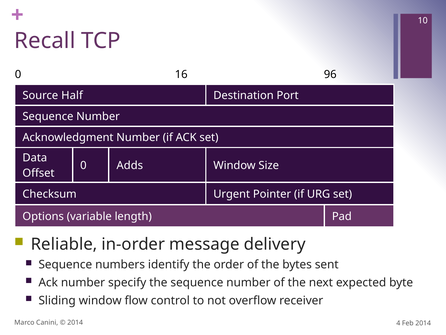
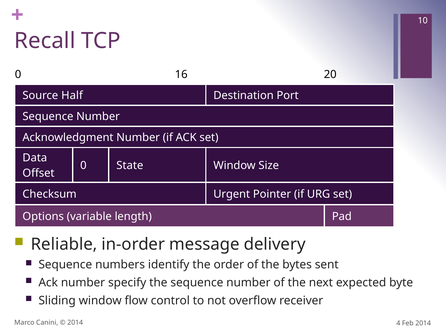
96: 96 -> 20 (330, 74)
Adds: Adds -> State (130, 165)
